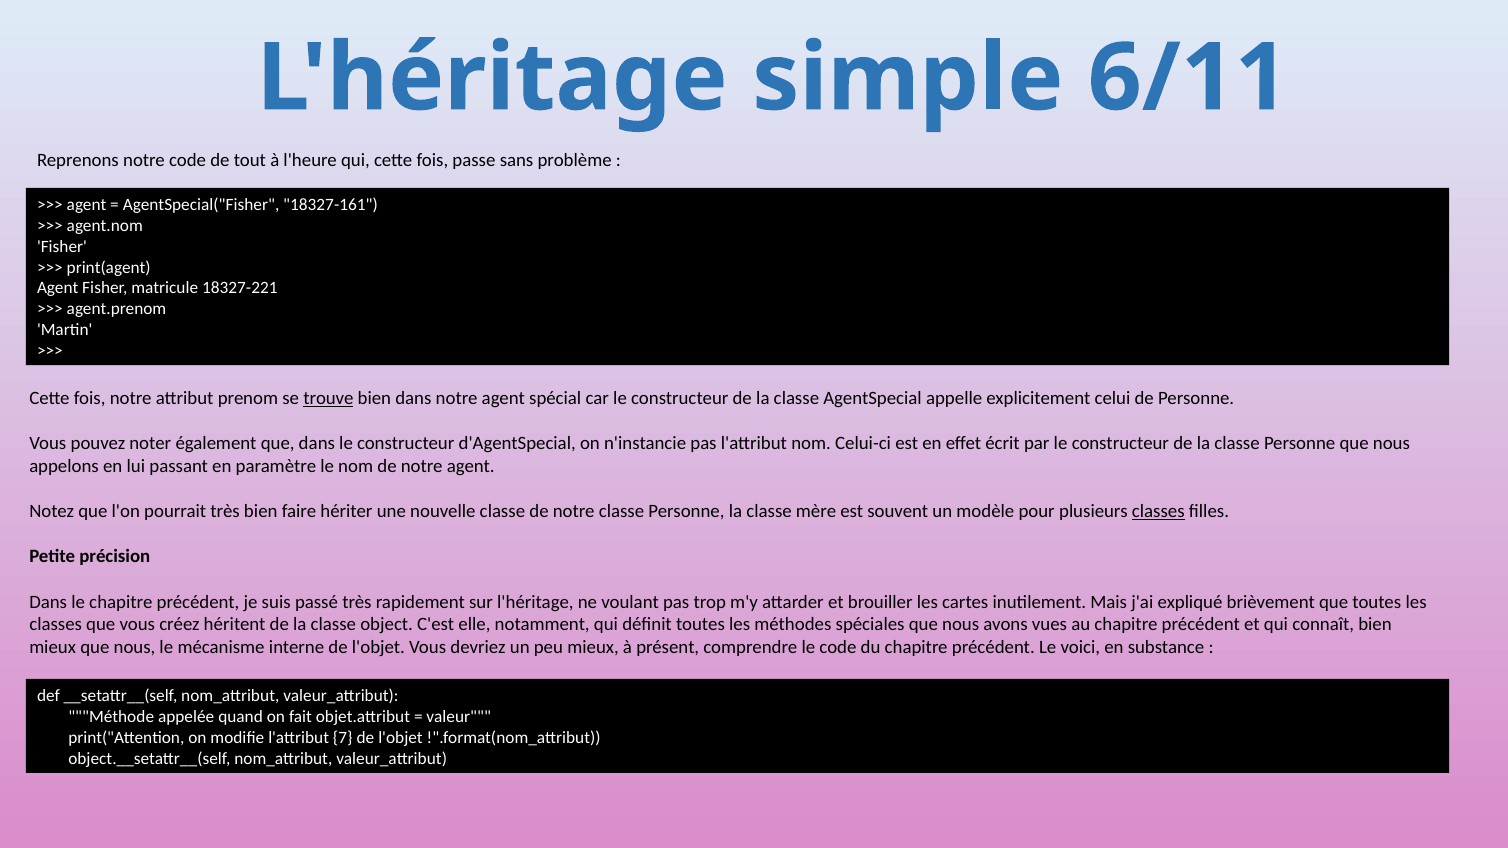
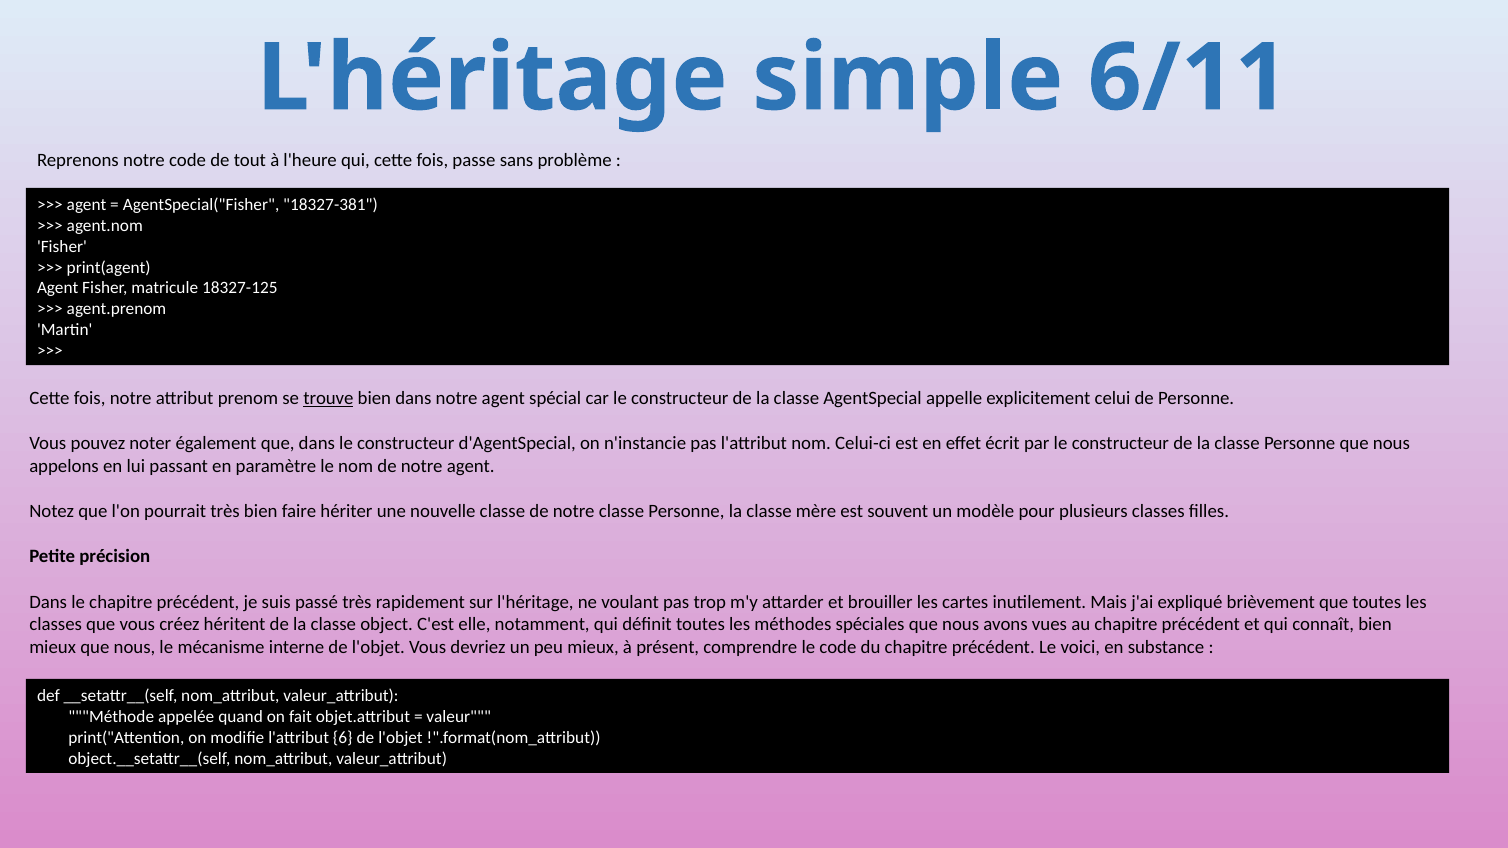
18327-161: 18327-161 -> 18327-381 (331, 205)
18327-221: 18327-221 -> 18327-125 (240, 288)
classes underline: present -> none (1158, 512)
7: 7 -> 6 (343, 738)
